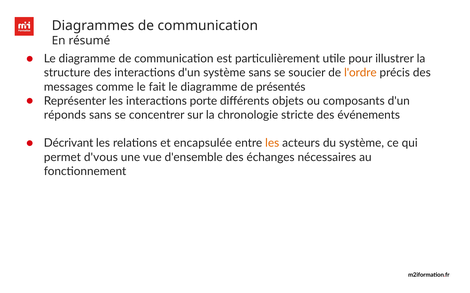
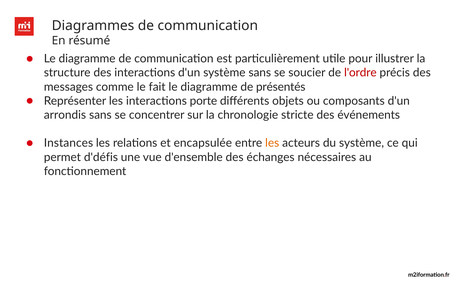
l'ordre colour: orange -> red (360, 73)
réponds: réponds -> arrondis (65, 115)
Décrivant: Décrivant -> Instances (68, 143)
d'vous: d'vous -> d'défis (101, 158)
